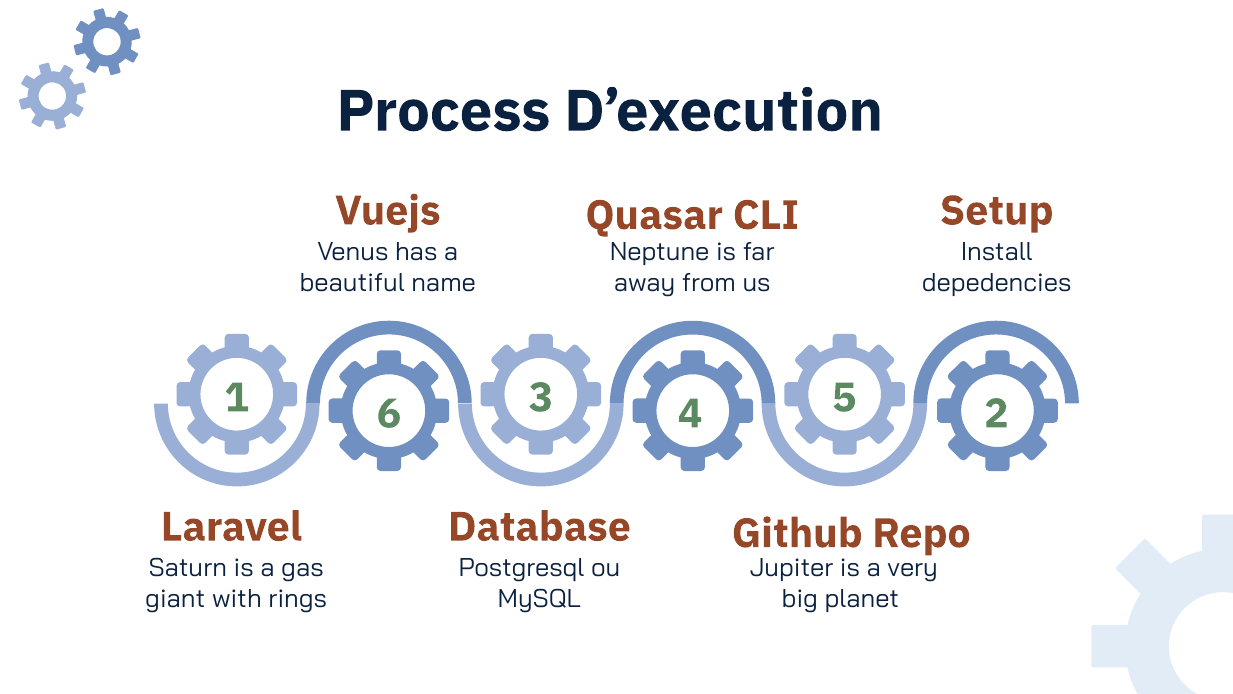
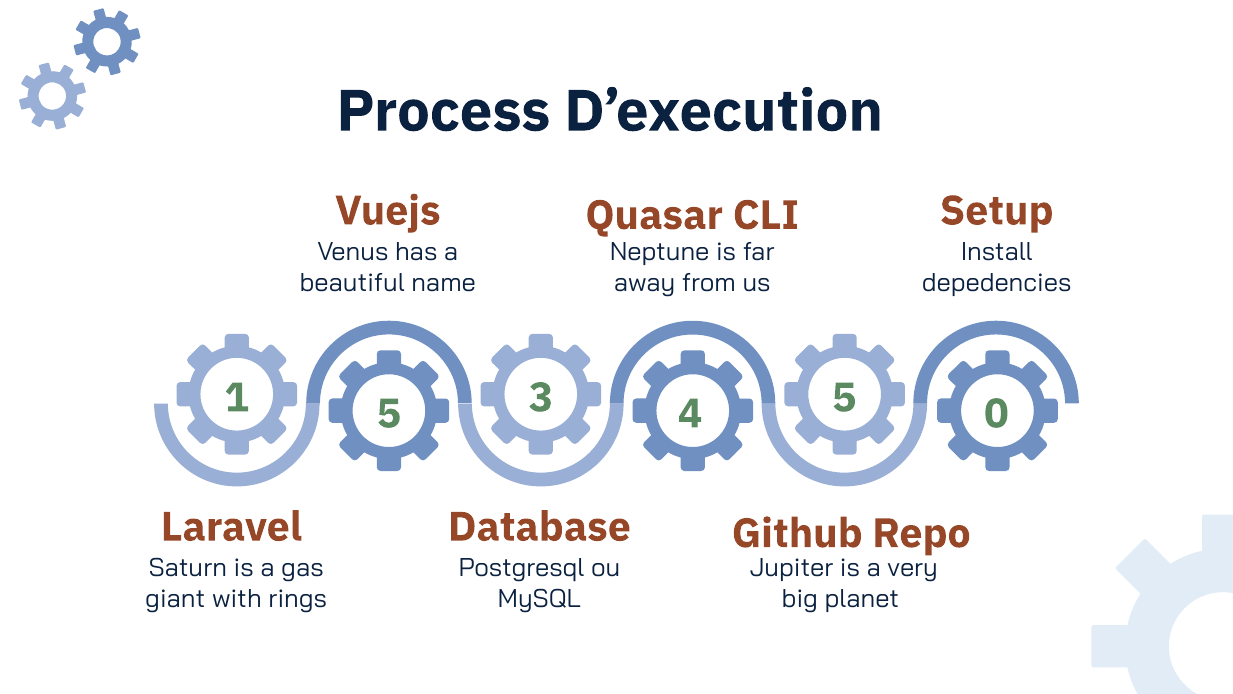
1 6: 6 -> 5 (389, 414)
2: 2 -> 0 (996, 414)
